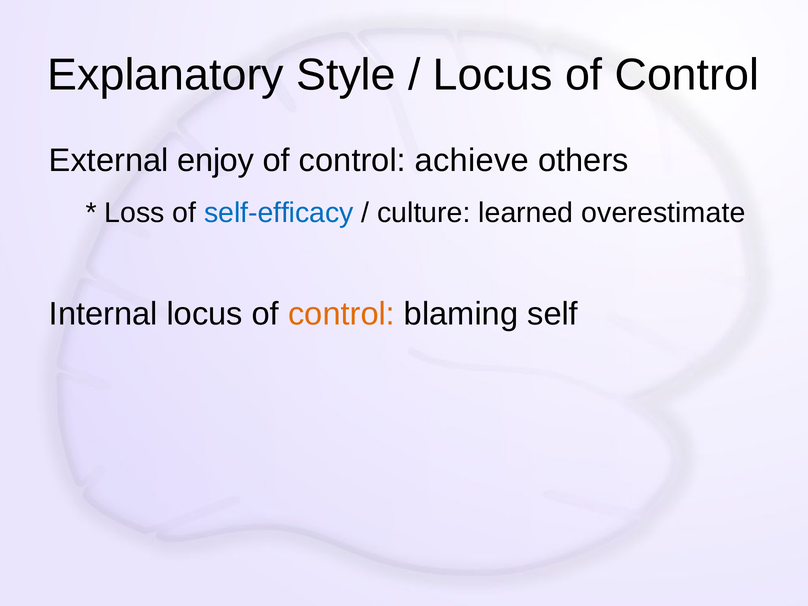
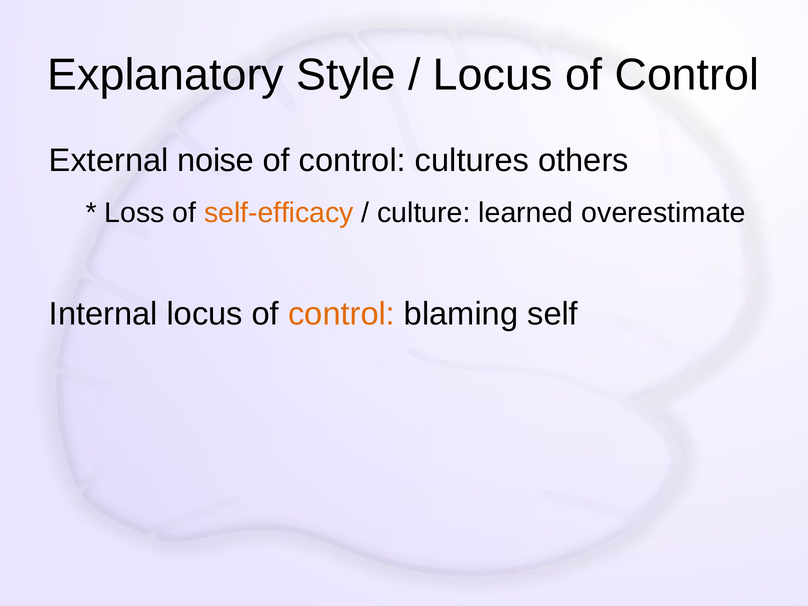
enjoy: enjoy -> noise (216, 161)
achieve: achieve -> cultures (472, 161)
self-efficacy colour: blue -> orange (279, 213)
